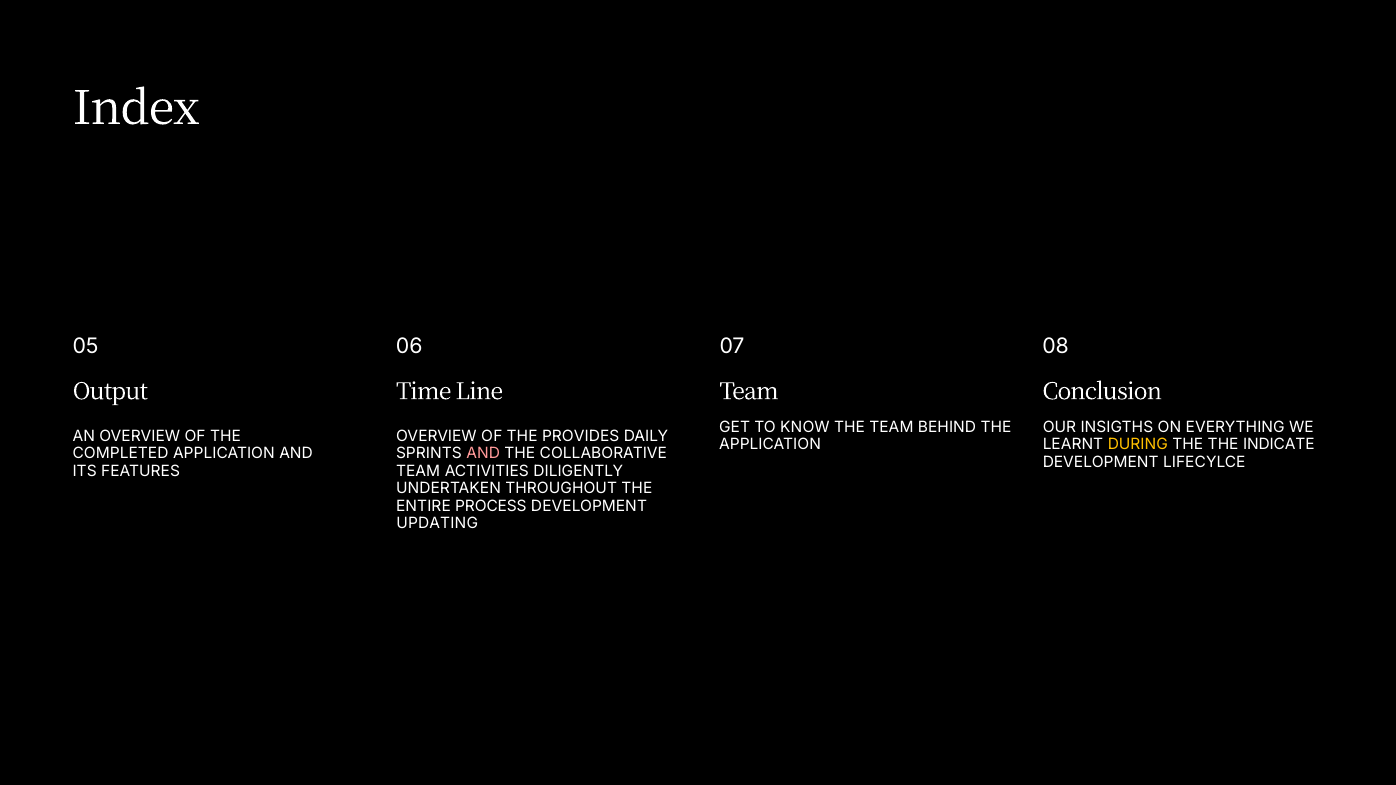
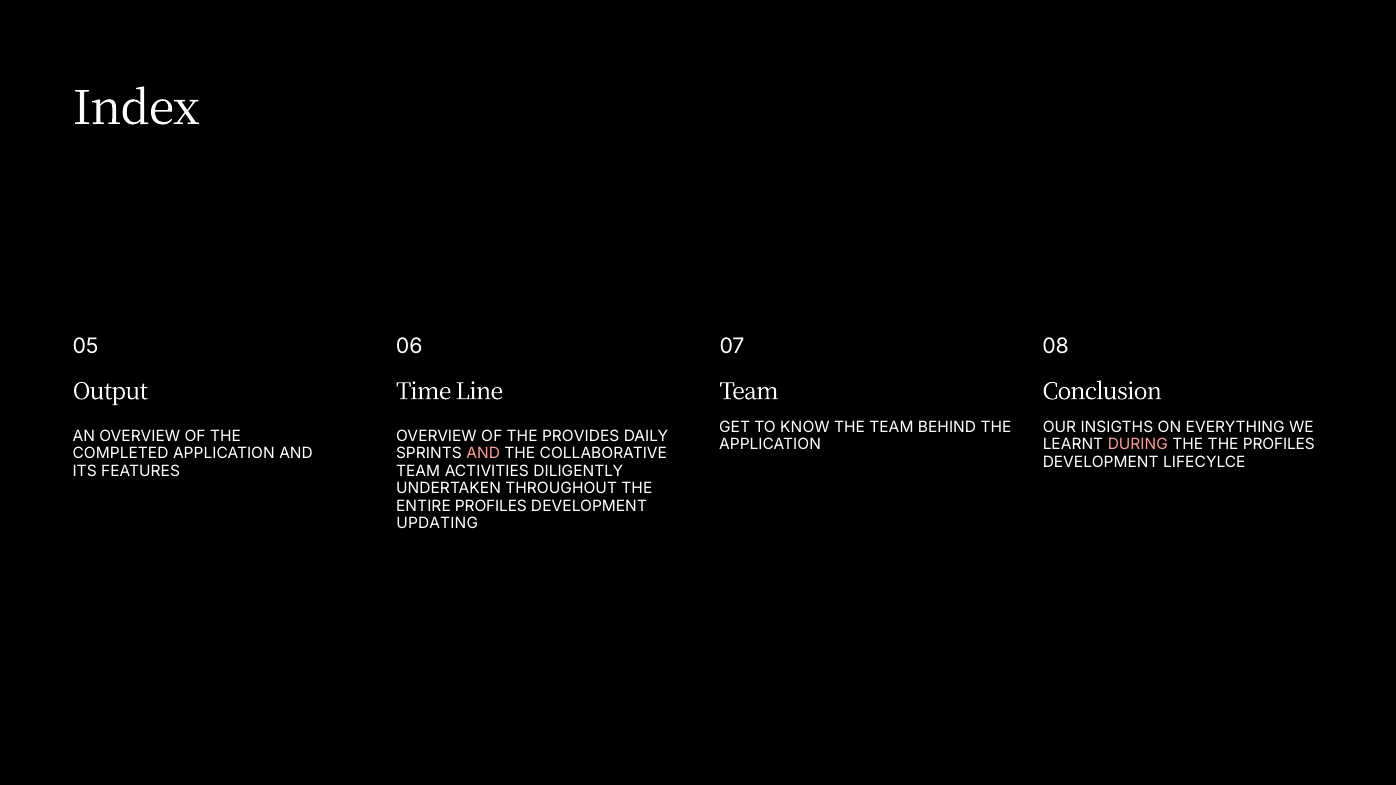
DURING colour: yellow -> pink (1138, 445)
THE INDICATE: INDICATE -> PROFILES (1279, 445)
ENTIRE PROCESS: PROCESS -> PROFILES (491, 506)
